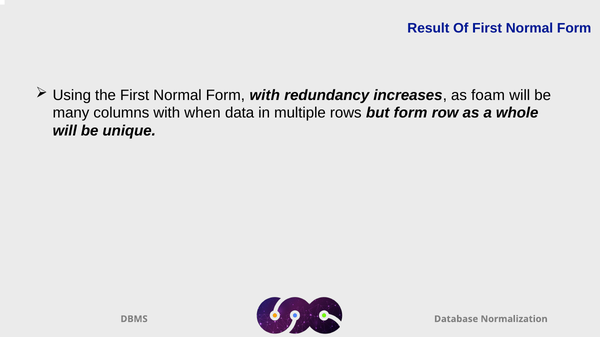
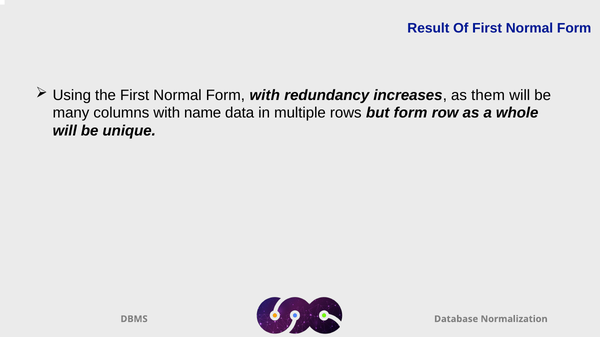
foam: foam -> them (488, 95)
when: when -> name (203, 113)
